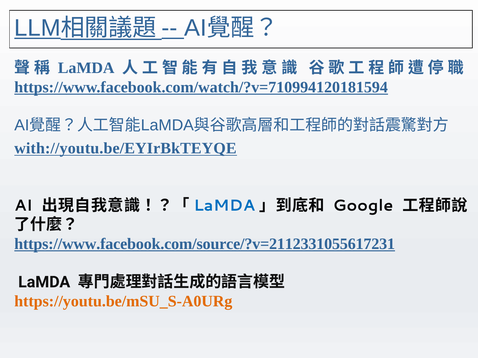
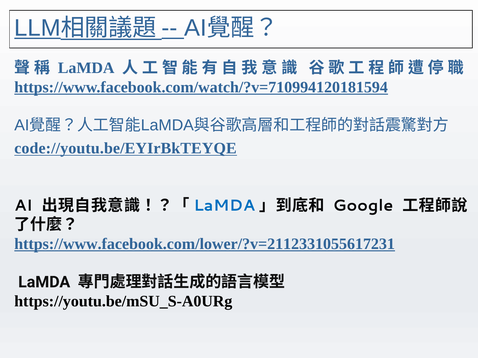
with://youtu.be/EYIrBkTEYQE: with://youtu.be/EYIrBkTEYQE -> code://youtu.be/EYIrBkTEYQE (125, 149)
https://www.facebook.com/source/?v=2112331055617231: https://www.facebook.com/source/?v=2112331055617231 -> https://www.facebook.com/lower/?v=2112331055617231 (205, 244)
https://youtu.be/mSU_S-A0URg colour: orange -> black (123, 302)
